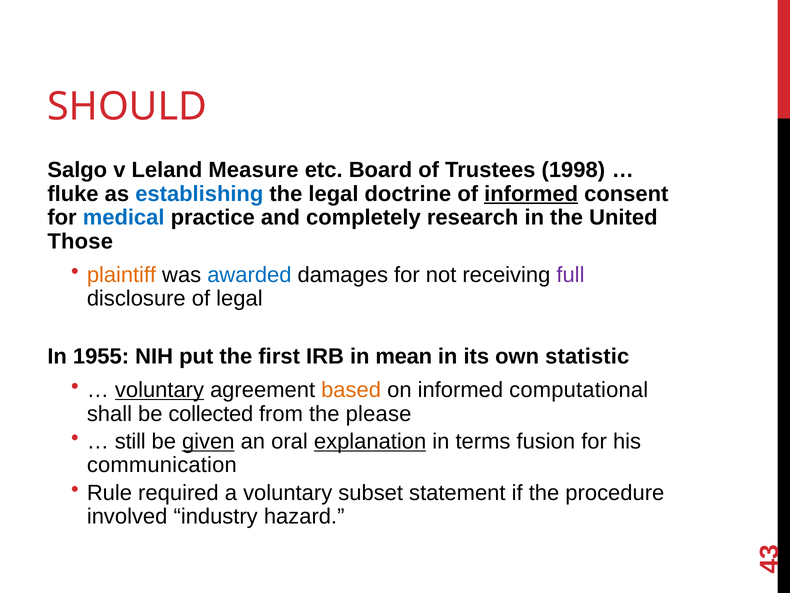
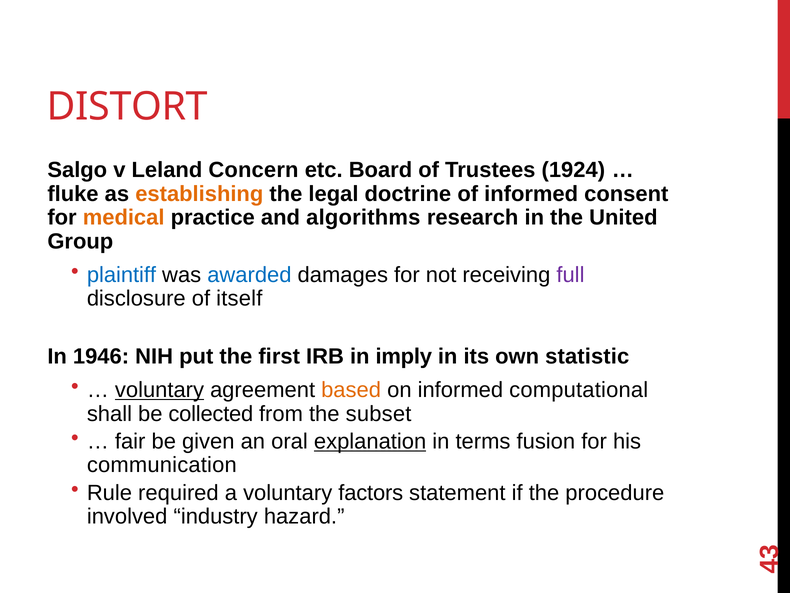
SHOULD: SHOULD -> DISTORT (127, 107)
Measure: Measure -> Concern (253, 170)
1998: 1998 -> 1924 (573, 170)
establishing colour: blue -> orange (199, 194)
informed underline: present -> none (531, 194)
medical colour: blue -> orange (124, 217)
completely: completely -> algorithms (363, 217)
Those: Those -> Group (80, 241)
plaintiff colour: orange -> blue (121, 275)
of legal: legal -> itself (239, 298)
1955: 1955 -> 1946 (101, 356)
mean: mean -> imply (404, 356)
please: please -> subset (379, 414)
still: still -> fair (130, 441)
given underline: present -> none (208, 441)
subset: subset -> factors (371, 492)
